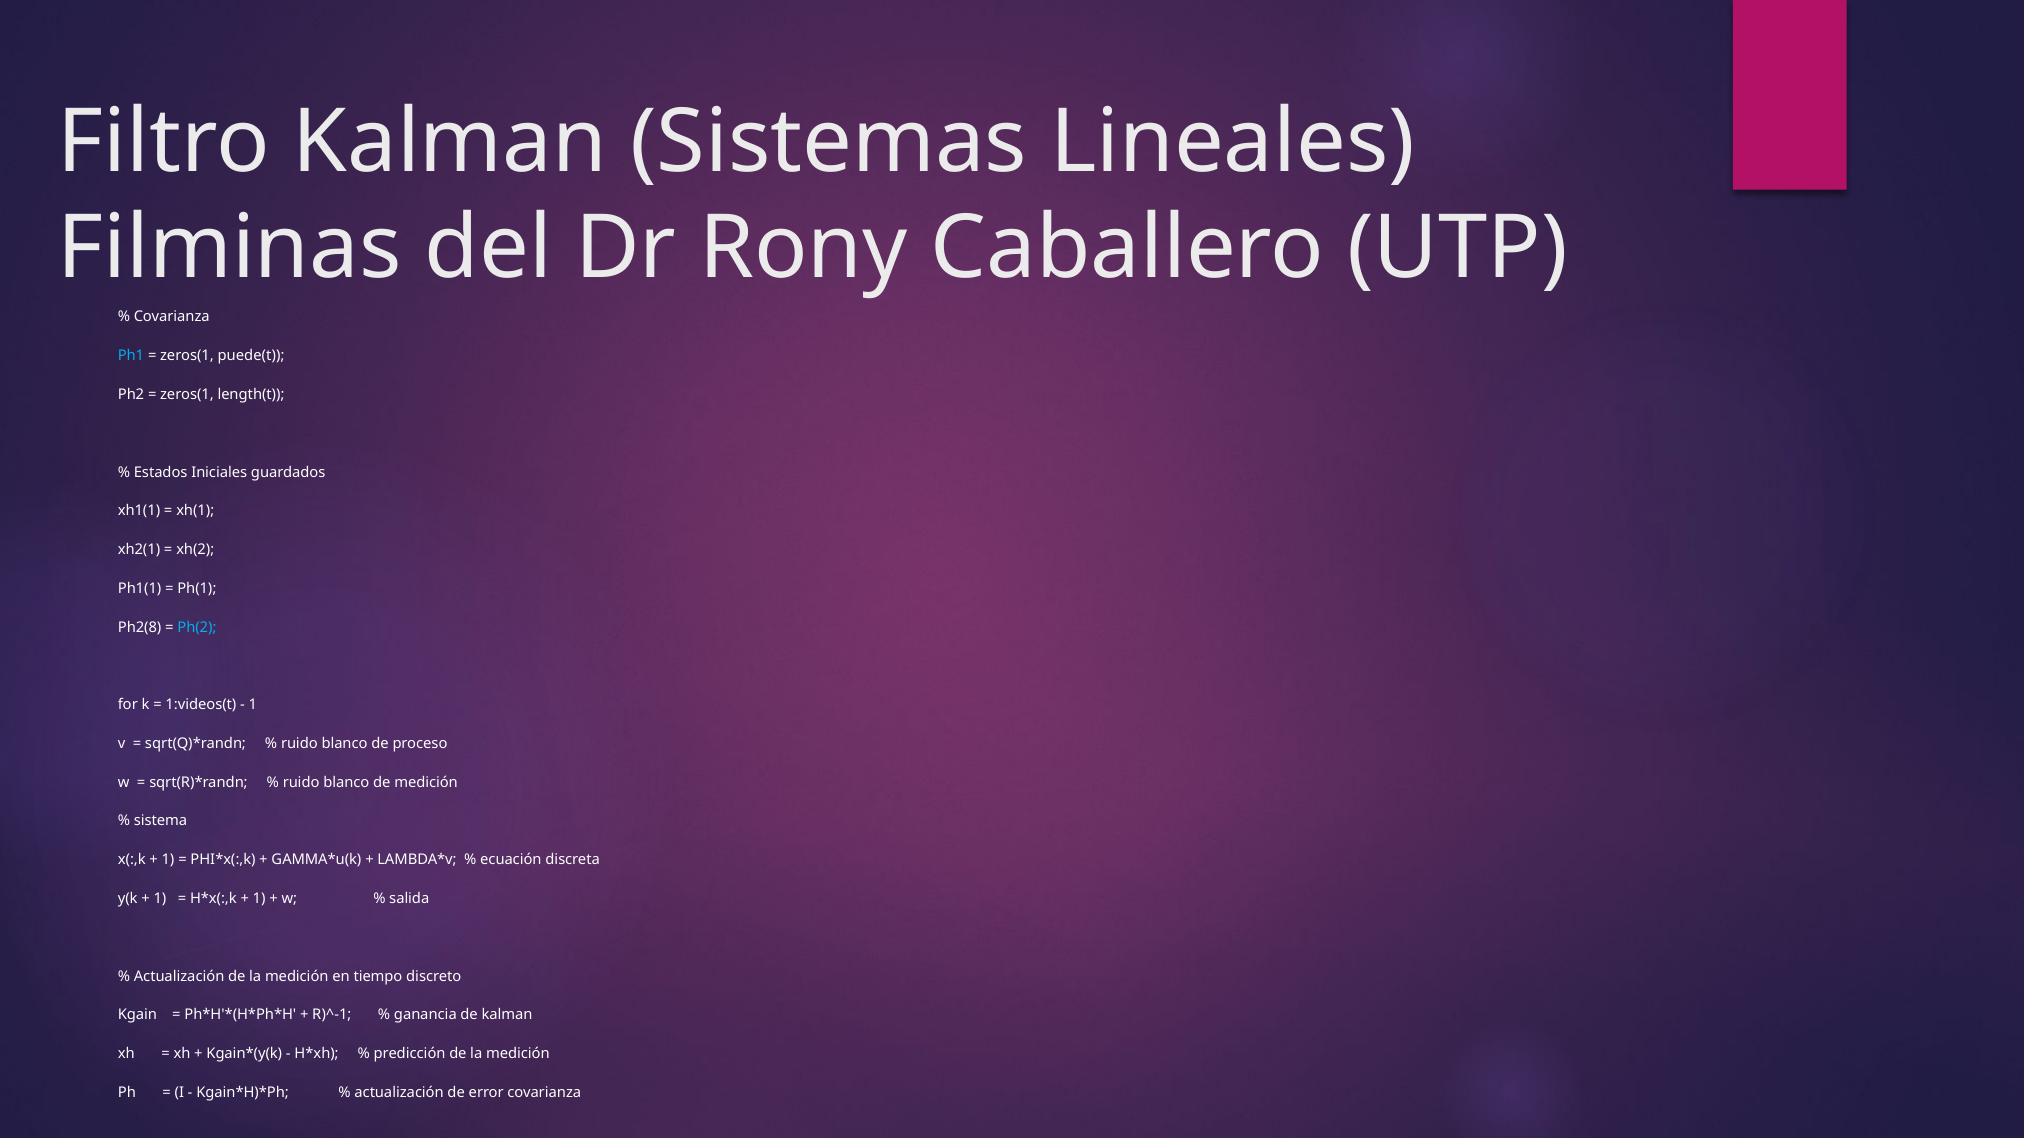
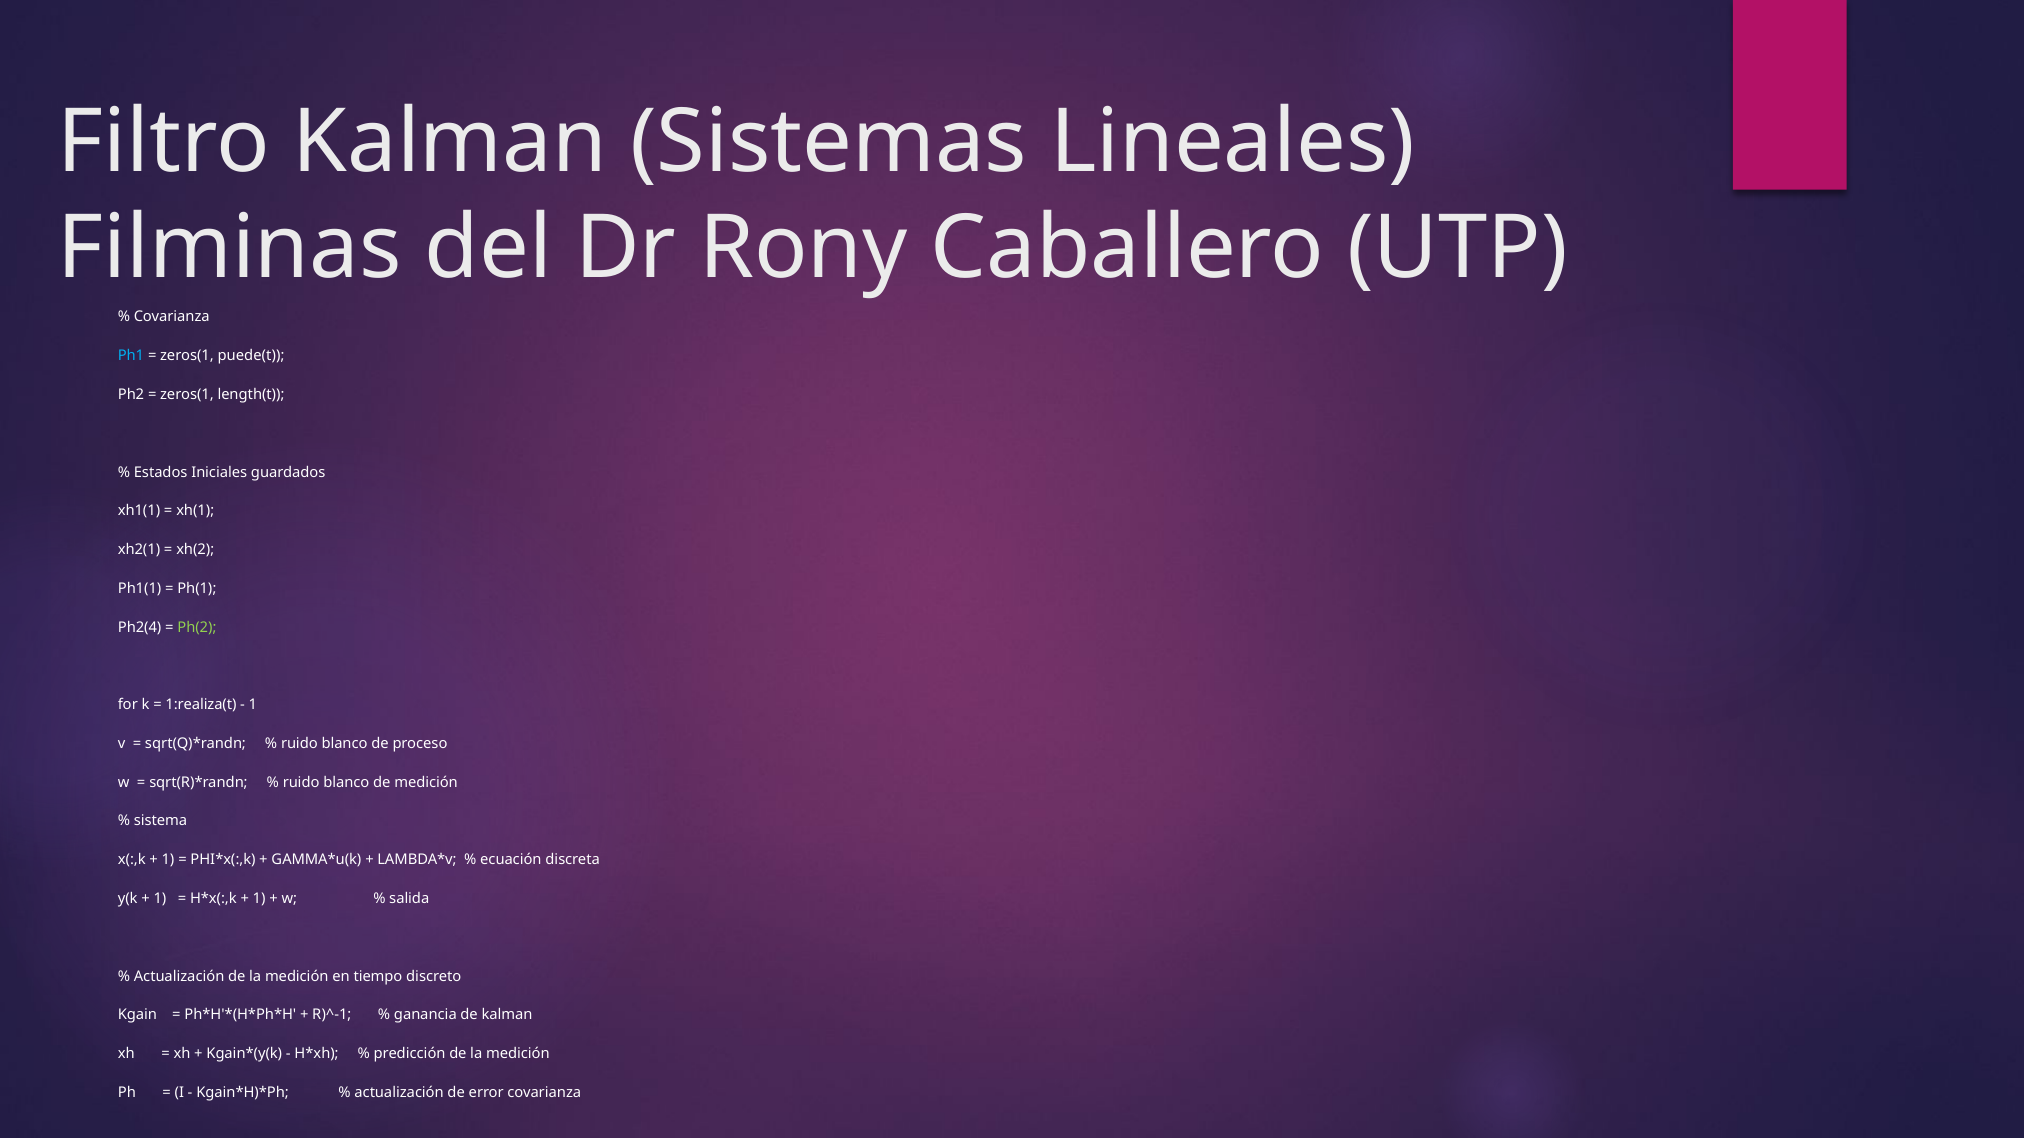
Ph2(8: Ph2(8 -> Ph2(4 (140, 627)
Ph(2 colour: light blue -> light green (197, 627)
1:videos(t: 1:videos(t -> 1:realiza(t (201, 705)
